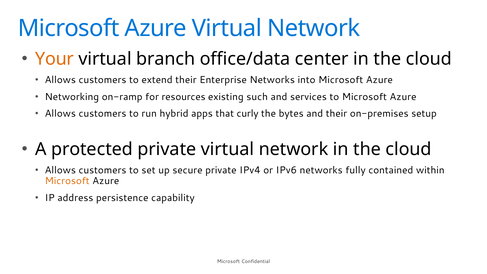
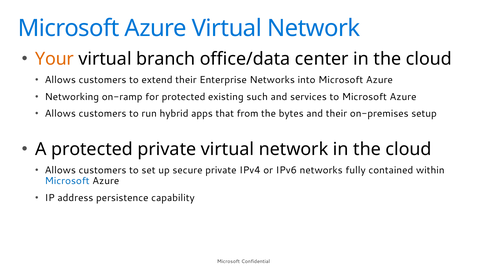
for resources: resources -> protected (184, 97)
curly: curly -> from (248, 114)
Microsoft colour: orange -> blue (67, 181)
